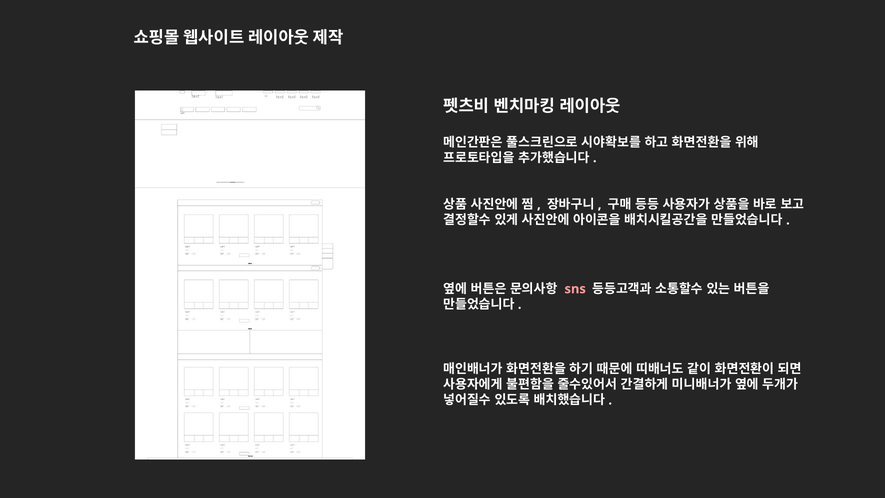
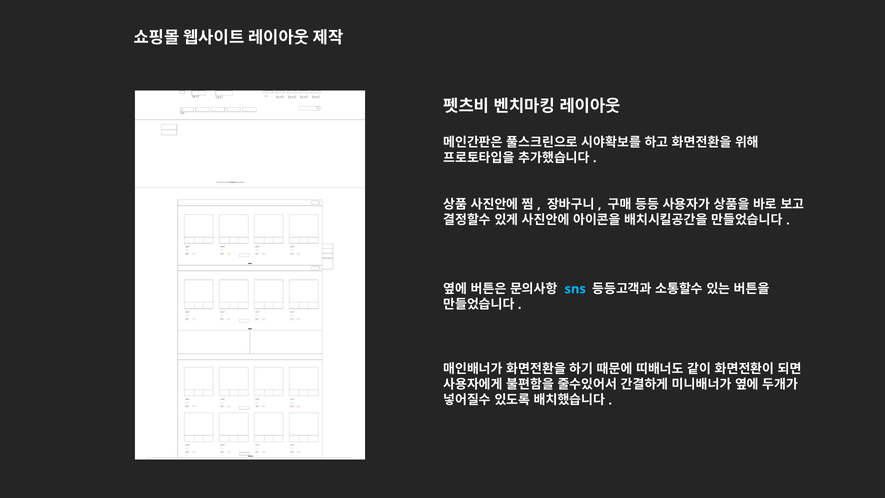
sns colour: pink -> light blue (575, 289)
